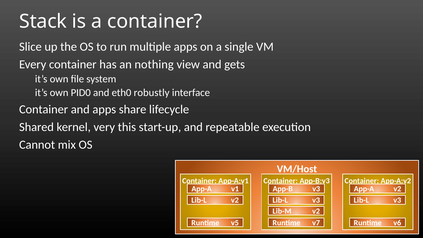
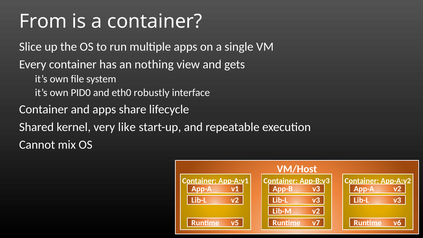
Stack: Stack -> From (43, 21)
this: this -> like (127, 127)
